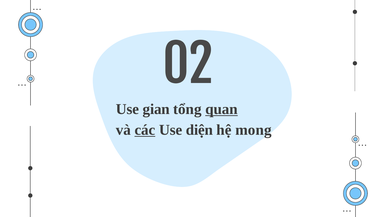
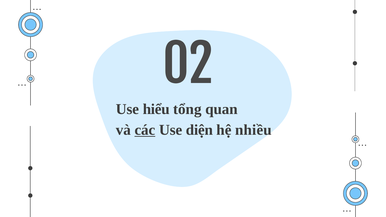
gian: gian -> hiểu (156, 109)
quan underline: present -> none (222, 109)
mong: mong -> nhiều (253, 130)
